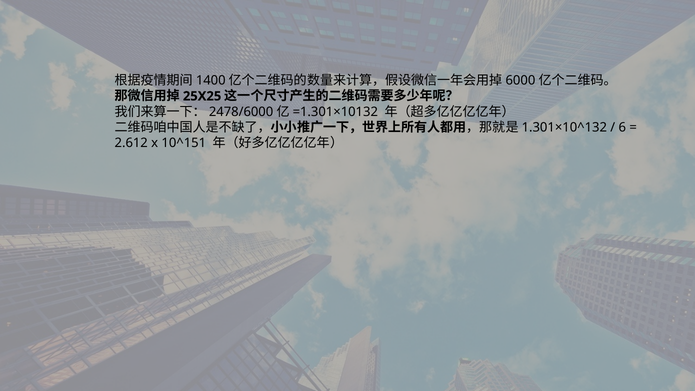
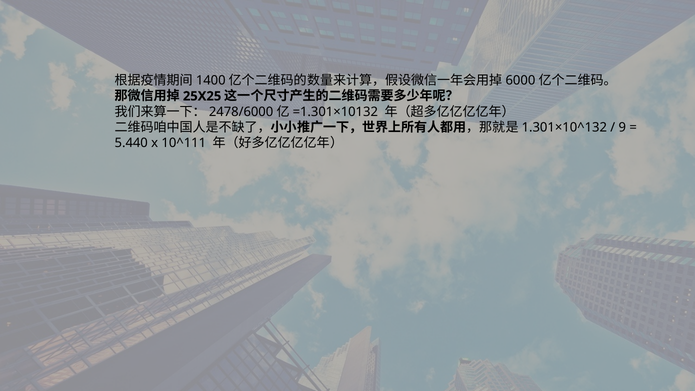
6: 6 -> 9 (622, 127)
2.612: 2.612 -> 5.440 (131, 143)
10^151: 10^151 -> 10^111 (184, 143)
